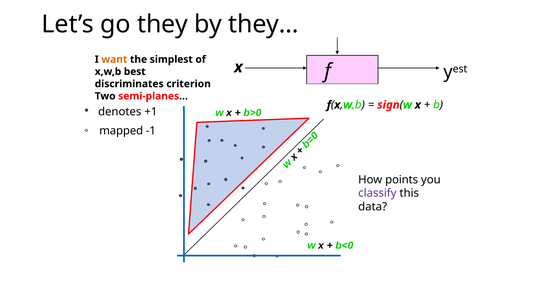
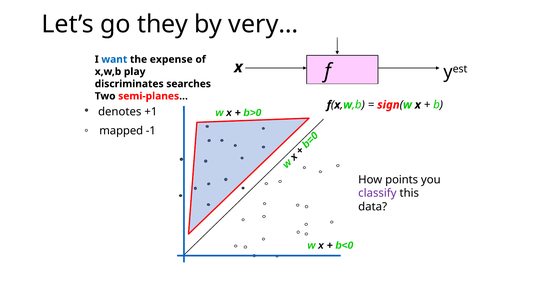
they…: they… -> very… (263, 24)
want colour: orange -> blue (114, 60)
simplest: simplest -> expense (171, 60)
best: best -> play (135, 72)
criterion: criterion -> searches (189, 84)
